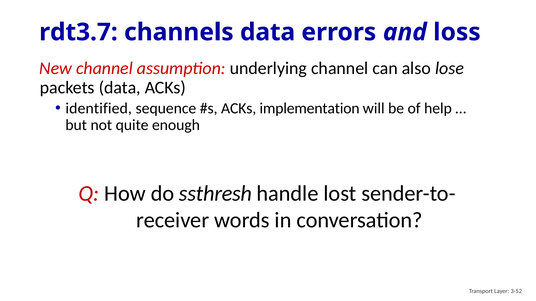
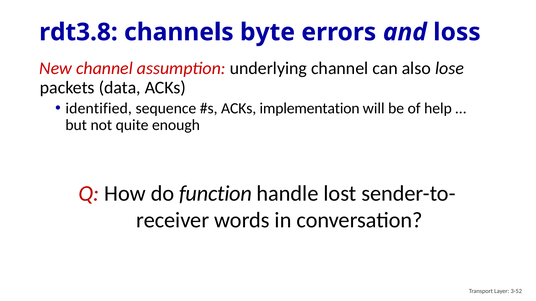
rdt3.7: rdt3.7 -> rdt3.8 (78, 32)
channels data: data -> byte (267, 32)
ssthresh: ssthresh -> function (216, 194)
